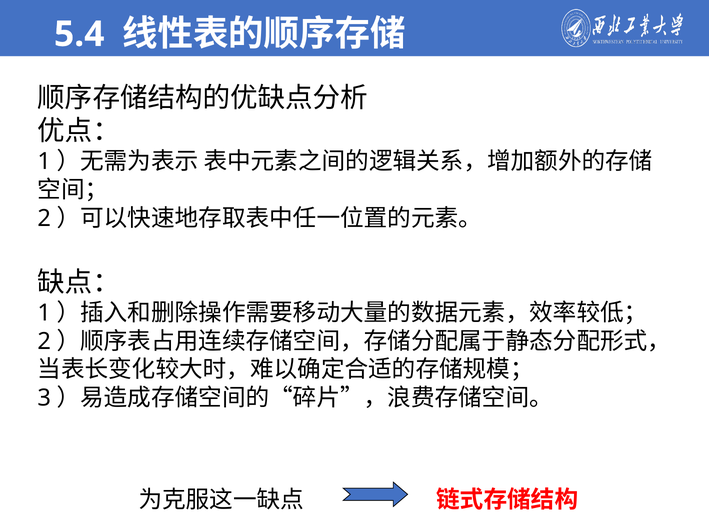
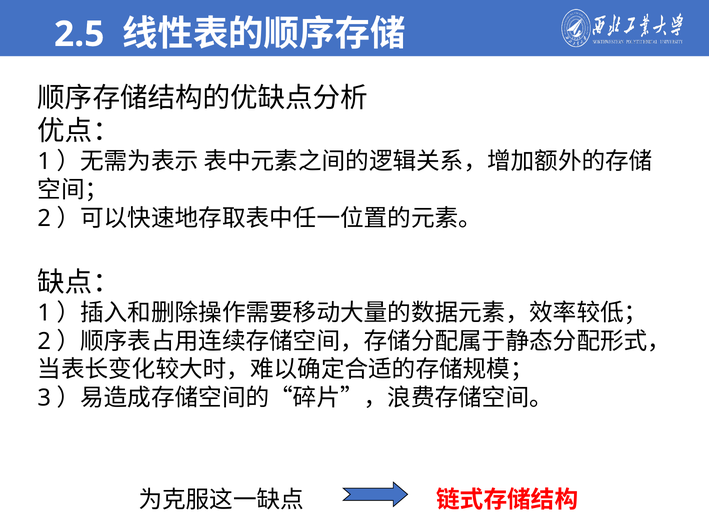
5.4: 5.4 -> 2.5 (79, 34)
